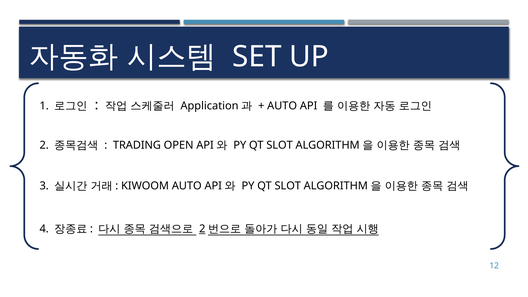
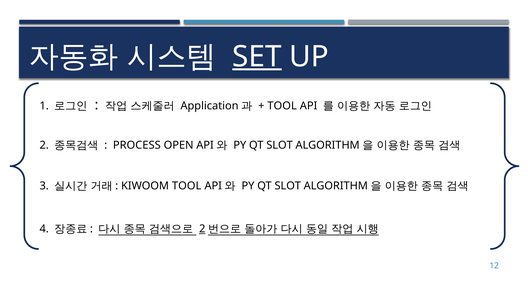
SET underline: none -> present (257, 57)
AUTO: AUTO -> TOOL (282, 106)
TRADING: TRADING -> PROCESS (137, 145)
KIWOOM AUTO: AUTO -> TOOL (187, 186)
